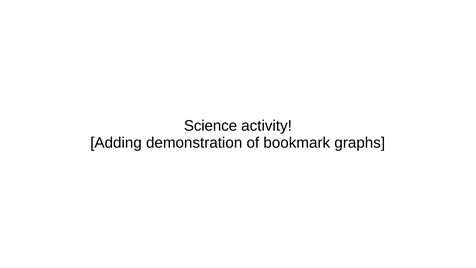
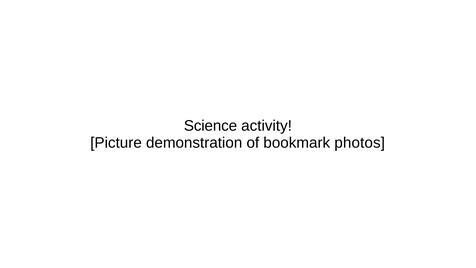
Adding: Adding -> Picture (116, 143)
graphs: graphs -> photos (360, 143)
